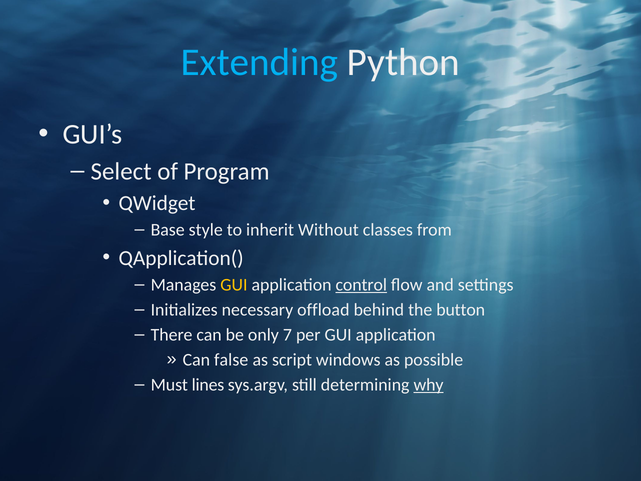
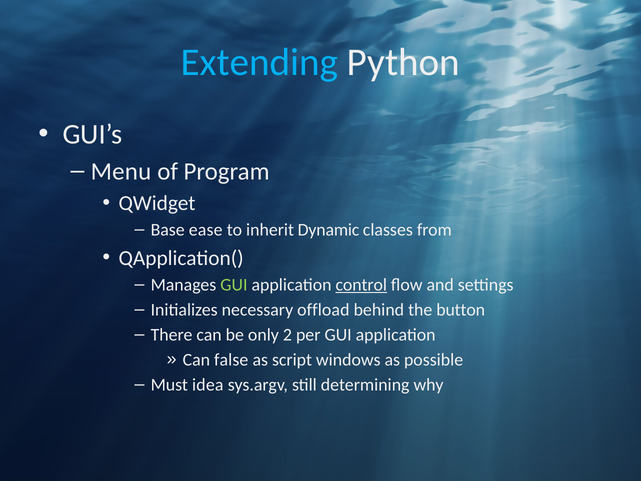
Select: Select -> Menu (121, 171)
style: style -> ease (206, 230)
Without: Without -> Dynamic (329, 230)
GUI colour: yellow -> light green (234, 285)
7: 7 -> 2 (287, 335)
lines: lines -> idea (208, 385)
why underline: present -> none (429, 385)
